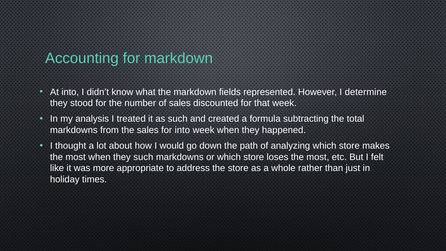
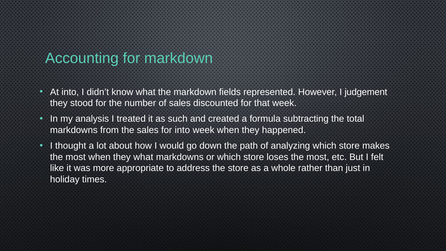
determine: determine -> judgement (366, 92)
they such: such -> what (143, 157)
